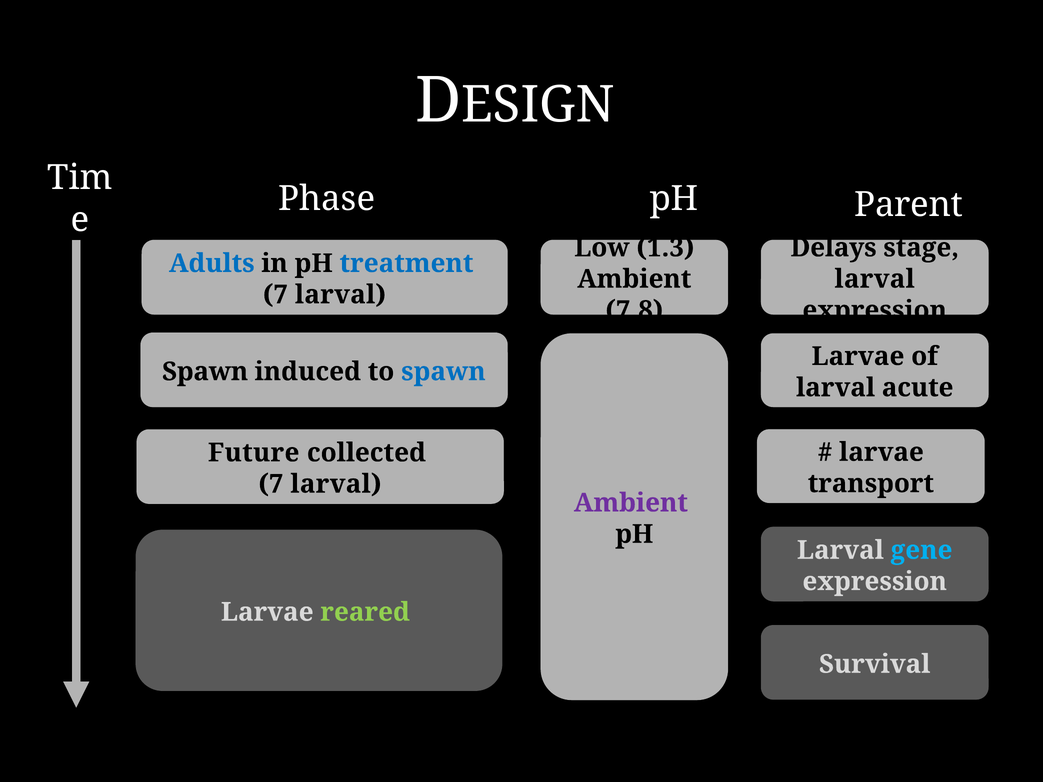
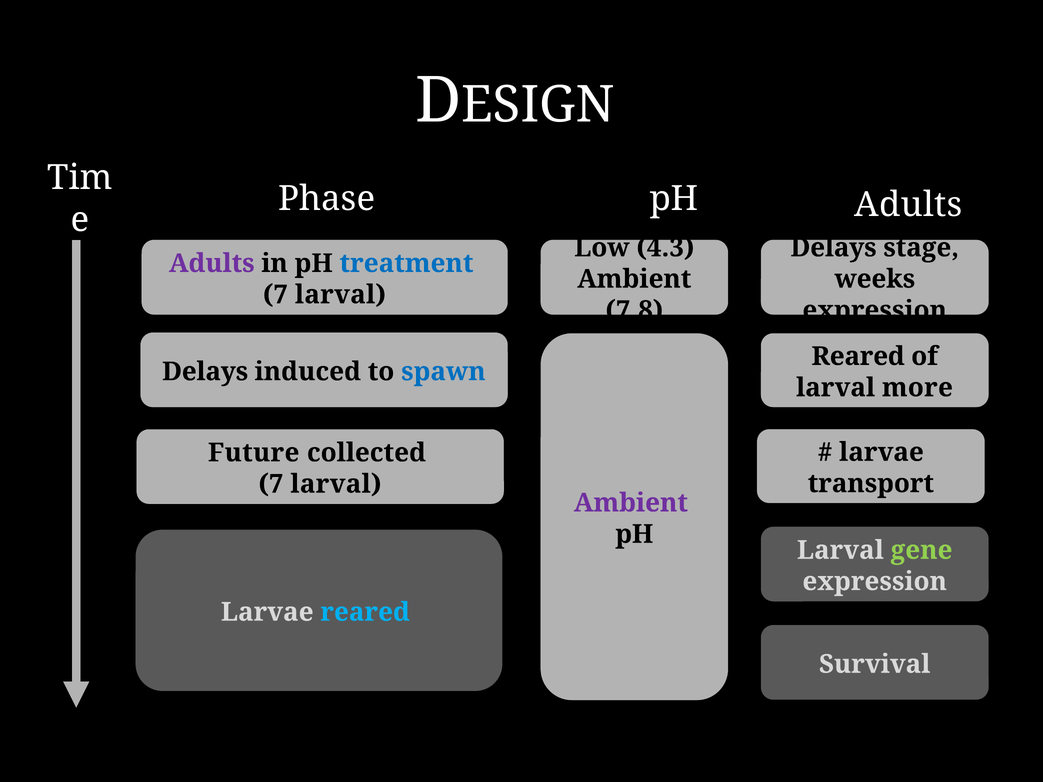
pH Parent: Parent -> Adults (908, 205)
1.3: 1.3 -> 4.3 (665, 248)
Adults colour: blue -> purple (212, 263)
larval: larval -> weeks (875, 279)
Larvae: Larvae -> Reared (858, 356)
Spawn: Spawn -> Delays (205, 372)
acute: acute -> more (917, 388)
gene colour: light blue -> light green (922, 550)
reared colour: light green -> light blue (365, 612)
